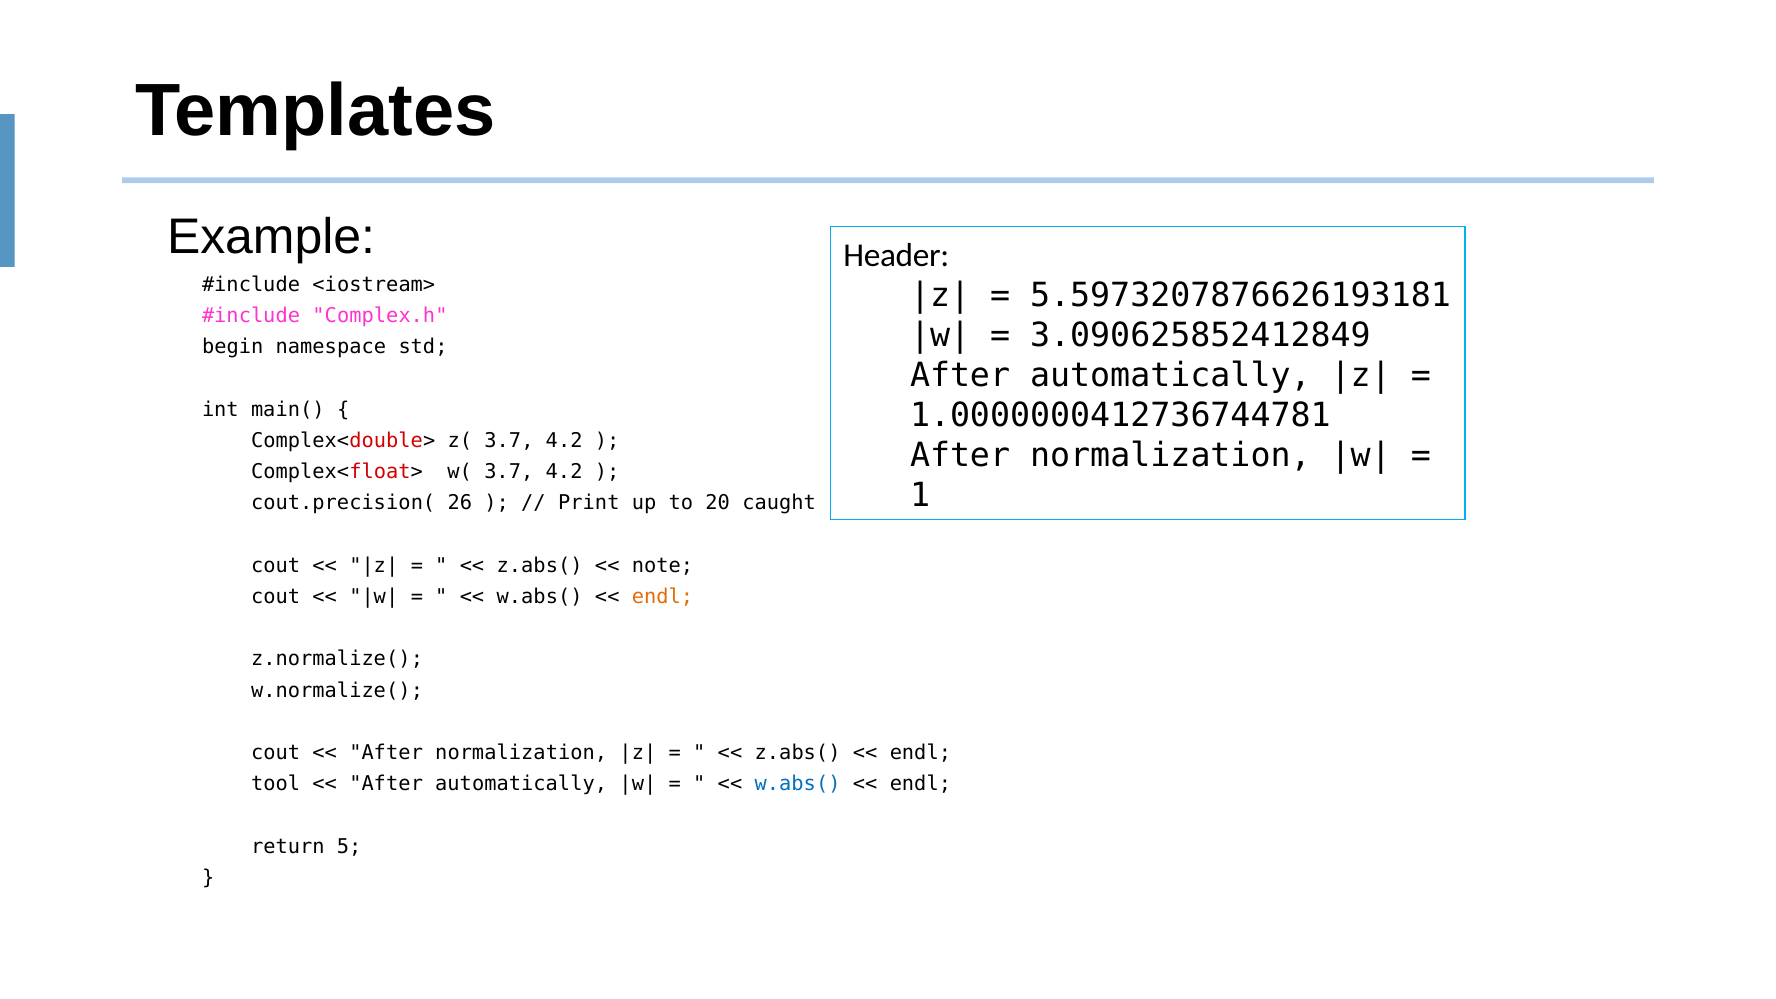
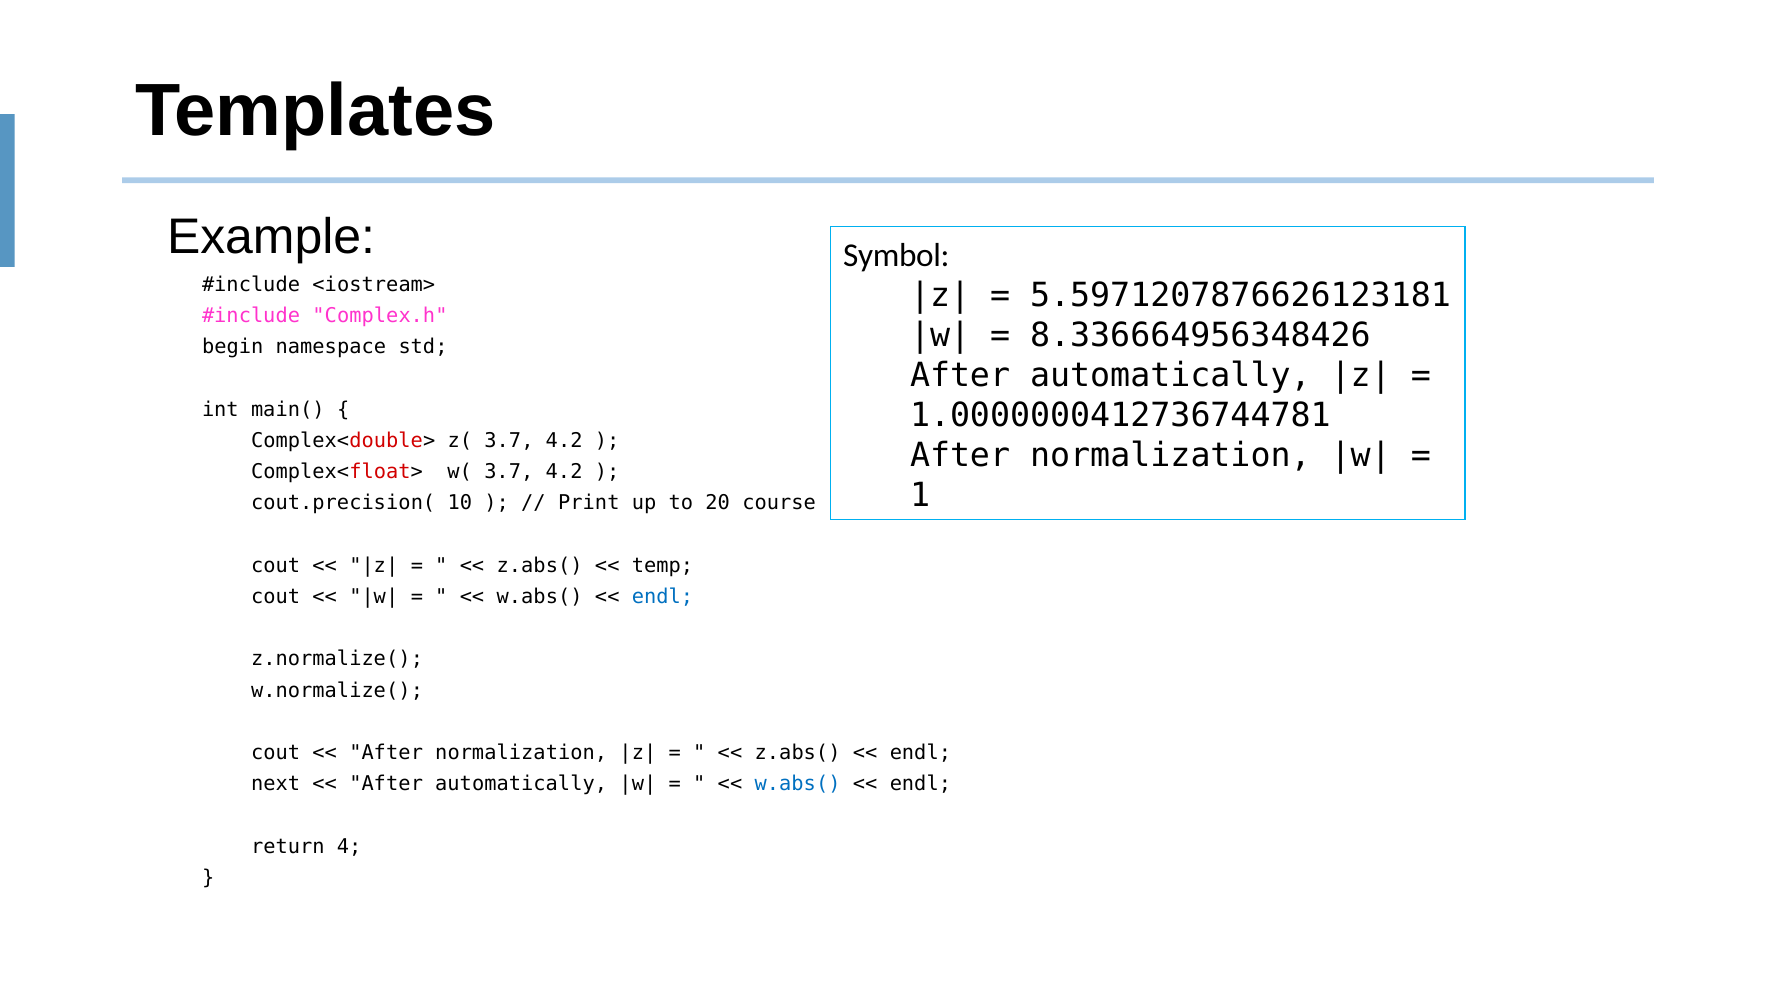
Header: Header -> Symbol (896, 256)
5.5973207876626193181: 5.5973207876626193181 -> 5.5971207876626123181 (1240, 296)
3.090625852412849: 3.090625852412849 -> 8.336664956348426 (1200, 336)
26: 26 -> 10 (460, 503)
caught: caught -> course (779, 503)
note: note -> temp (663, 566)
endl colour: orange -> blue (663, 597)
tool: tool -> next (276, 784)
5: 5 -> 4 (349, 846)
